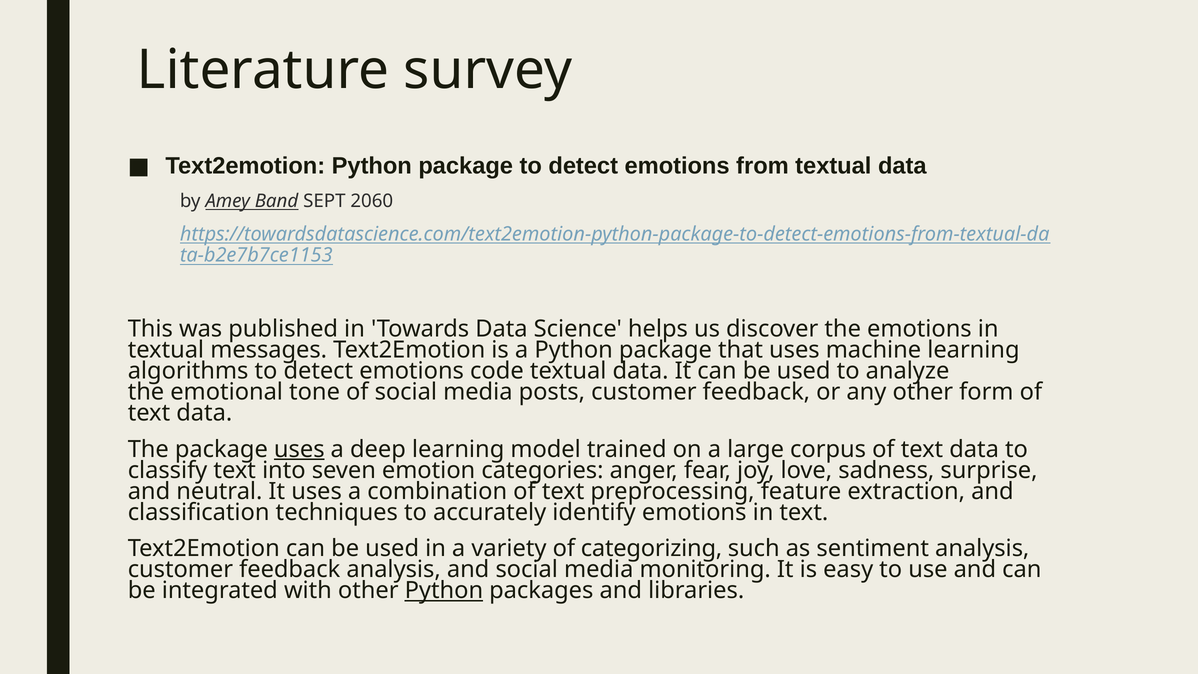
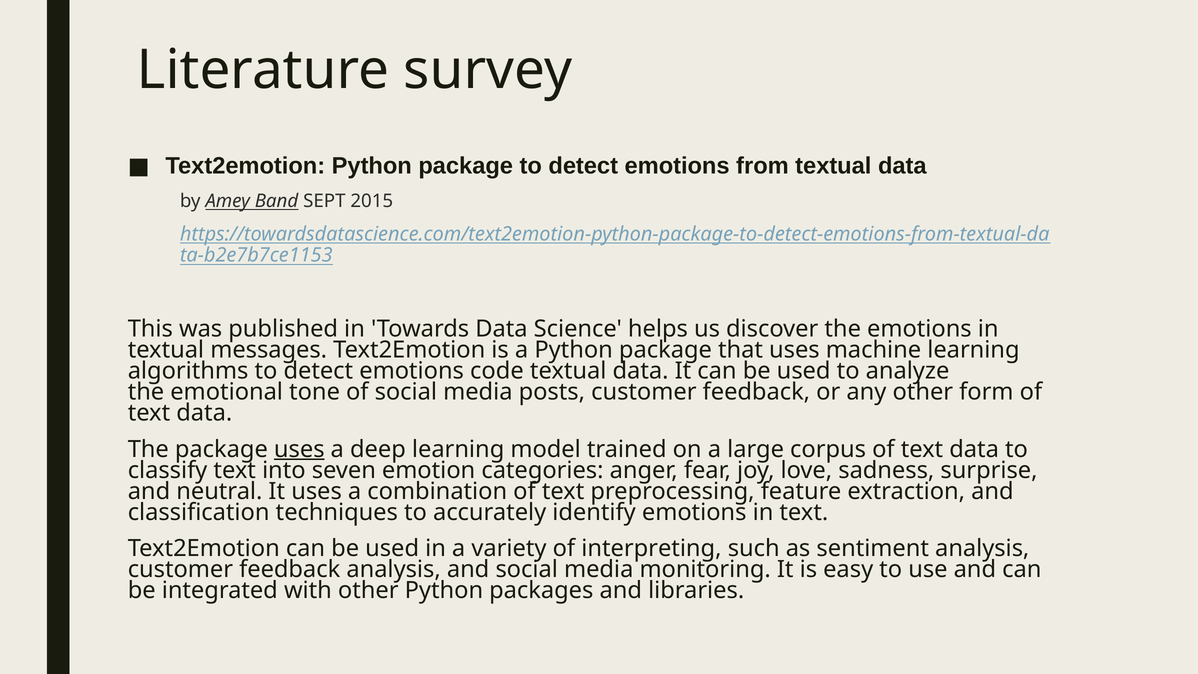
2060: 2060 -> 2015 (372, 201)
categorizing: categorizing -> interpreting (651, 548)
Python underline: present -> none (444, 590)
